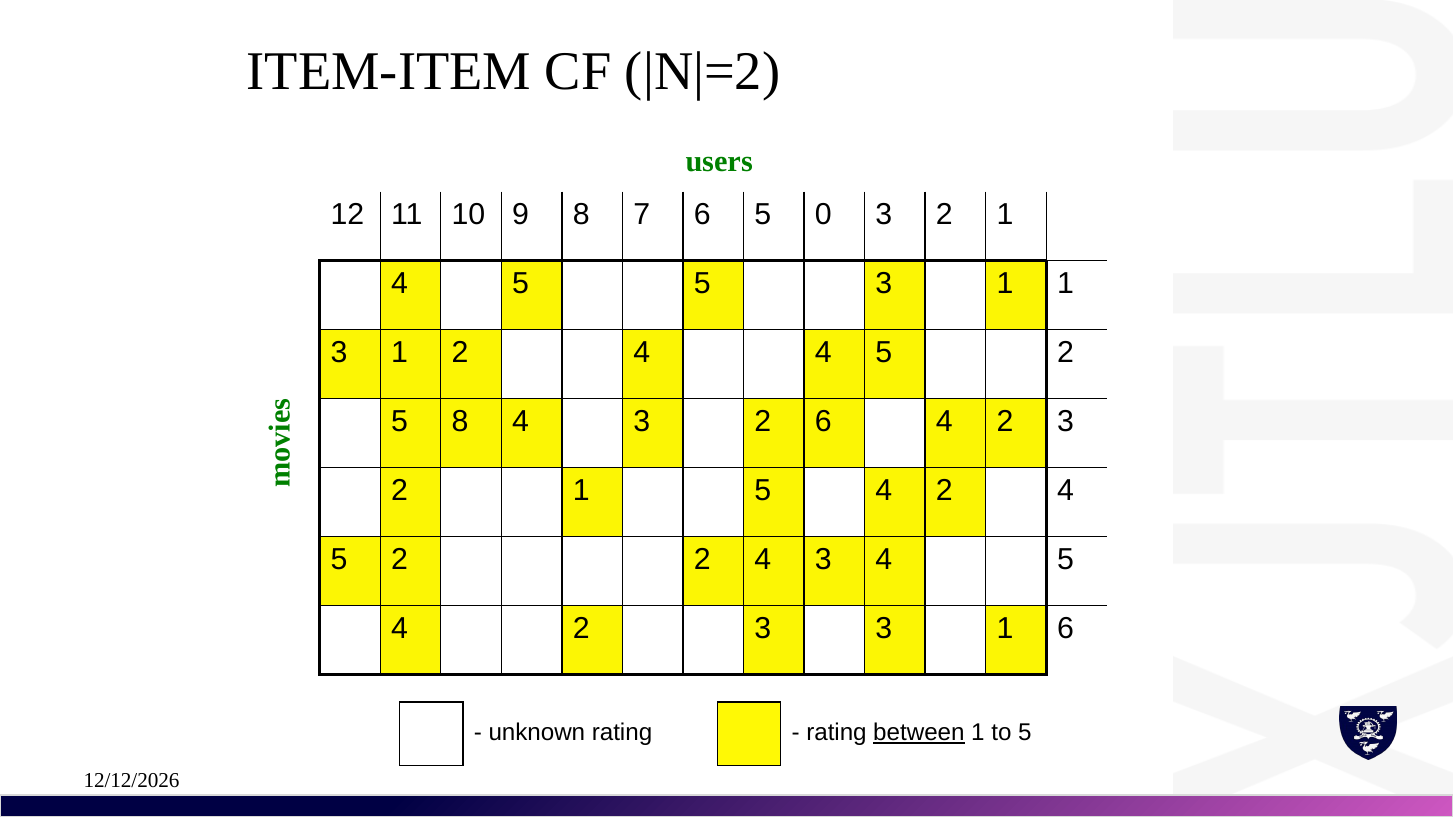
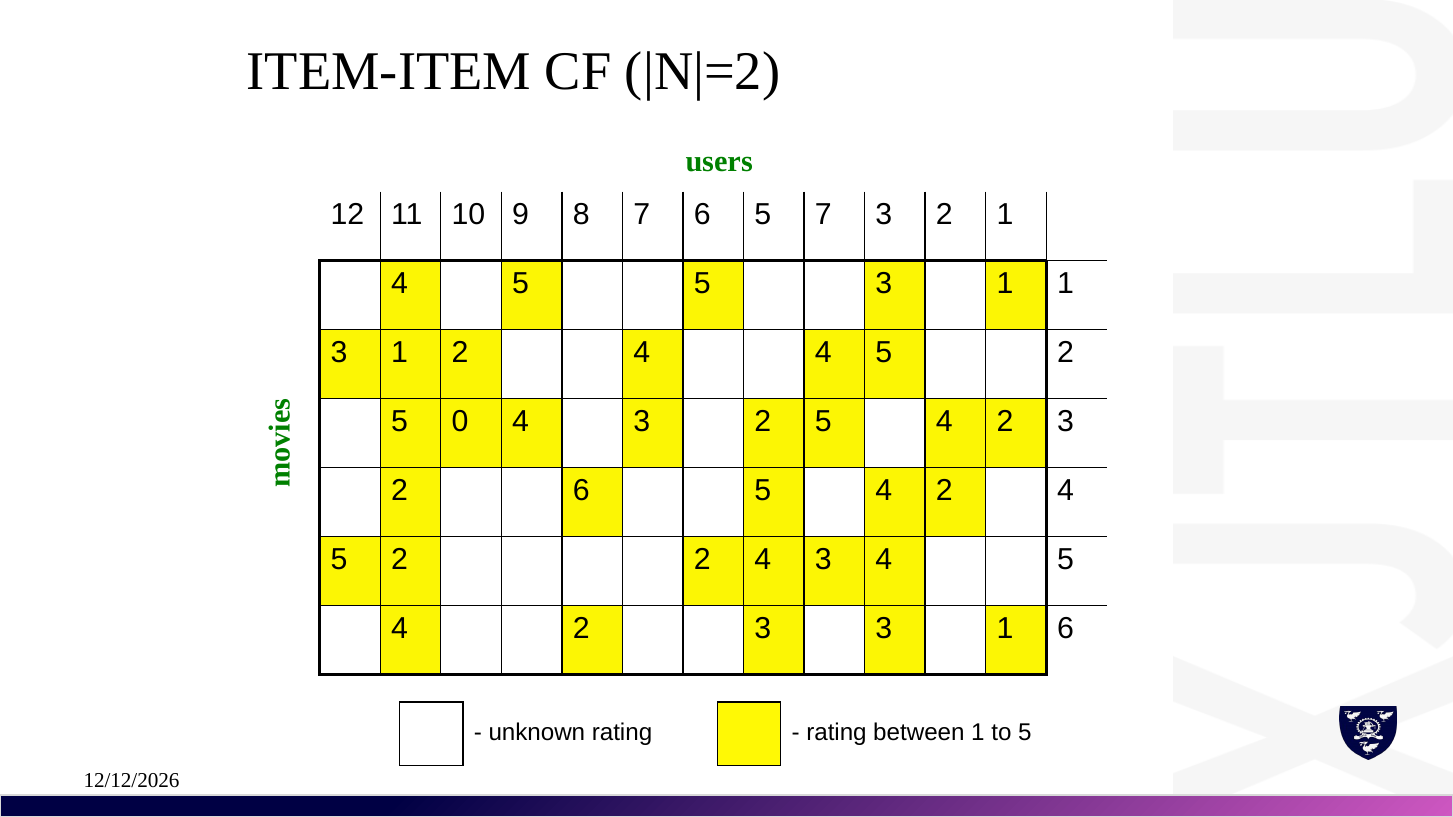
5 0: 0 -> 7 (823, 215)
5 8: 8 -> 0 (460, 422)
3 2 6: 6 -> 5 (823, 422)
1: 1 -> 6 (581, 491)
between underline: present -> none (919, 733)
